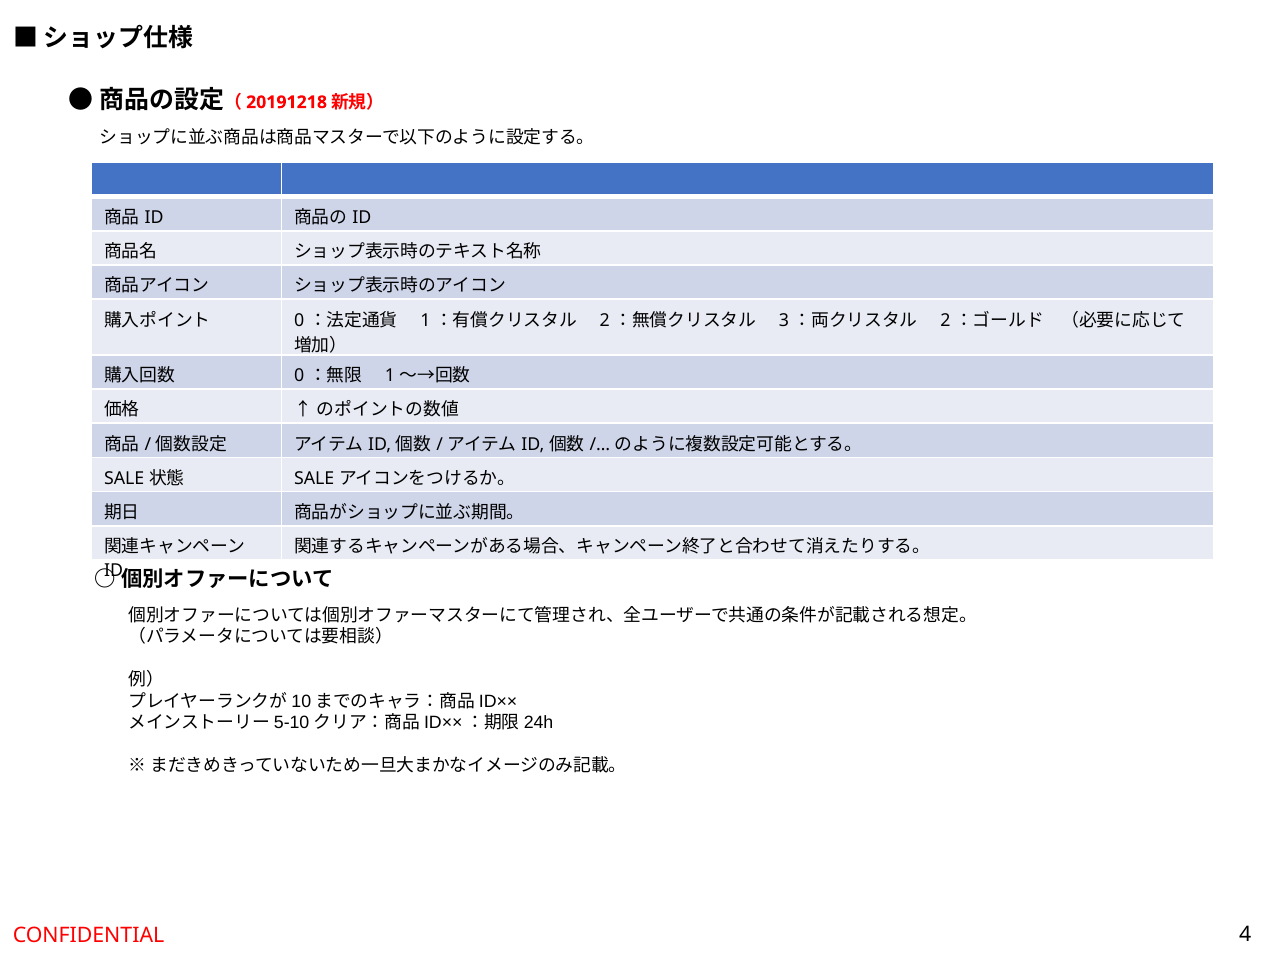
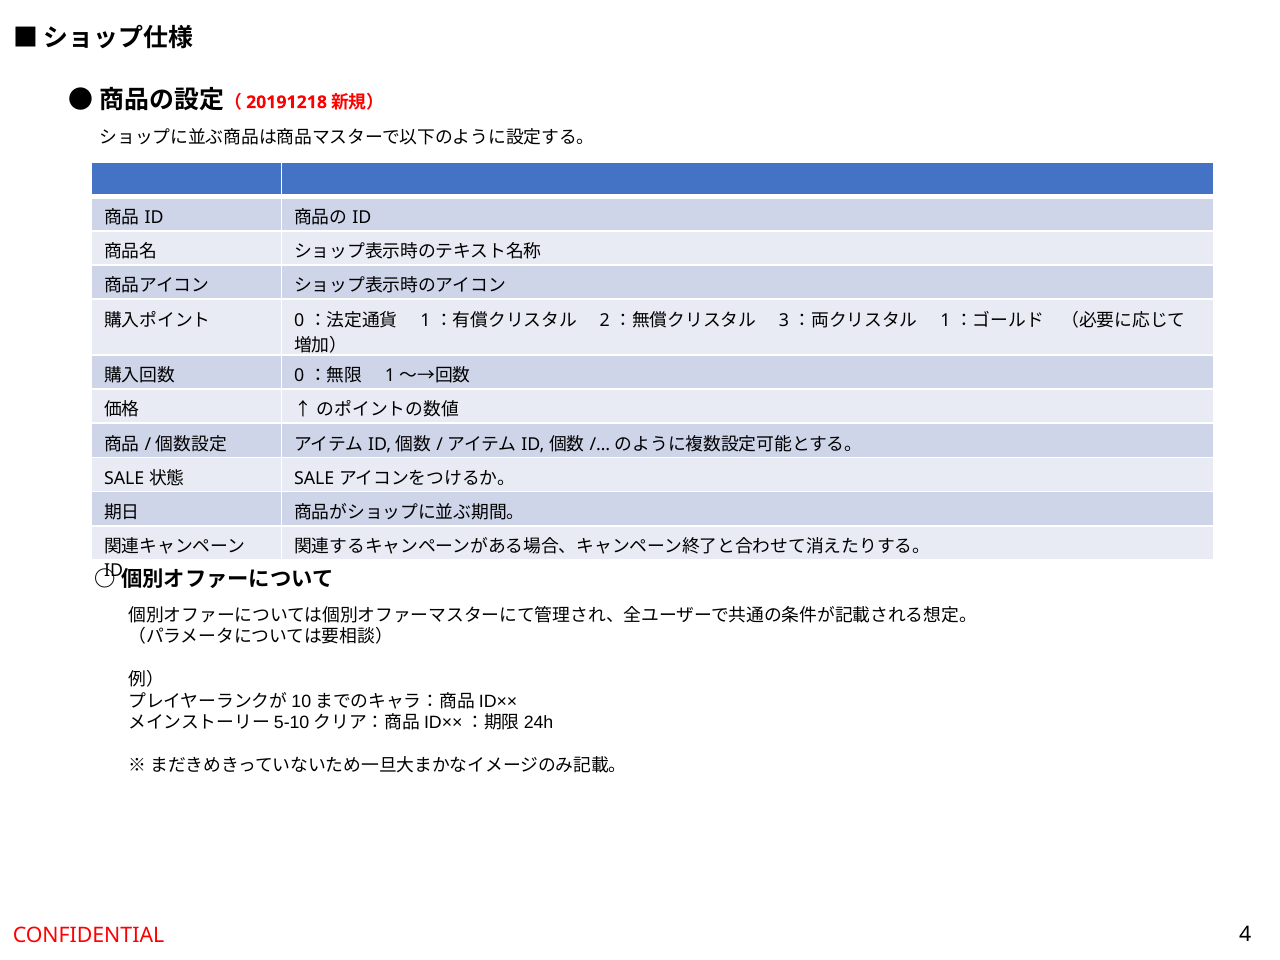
2: 2 -> 1 (945, 320)
